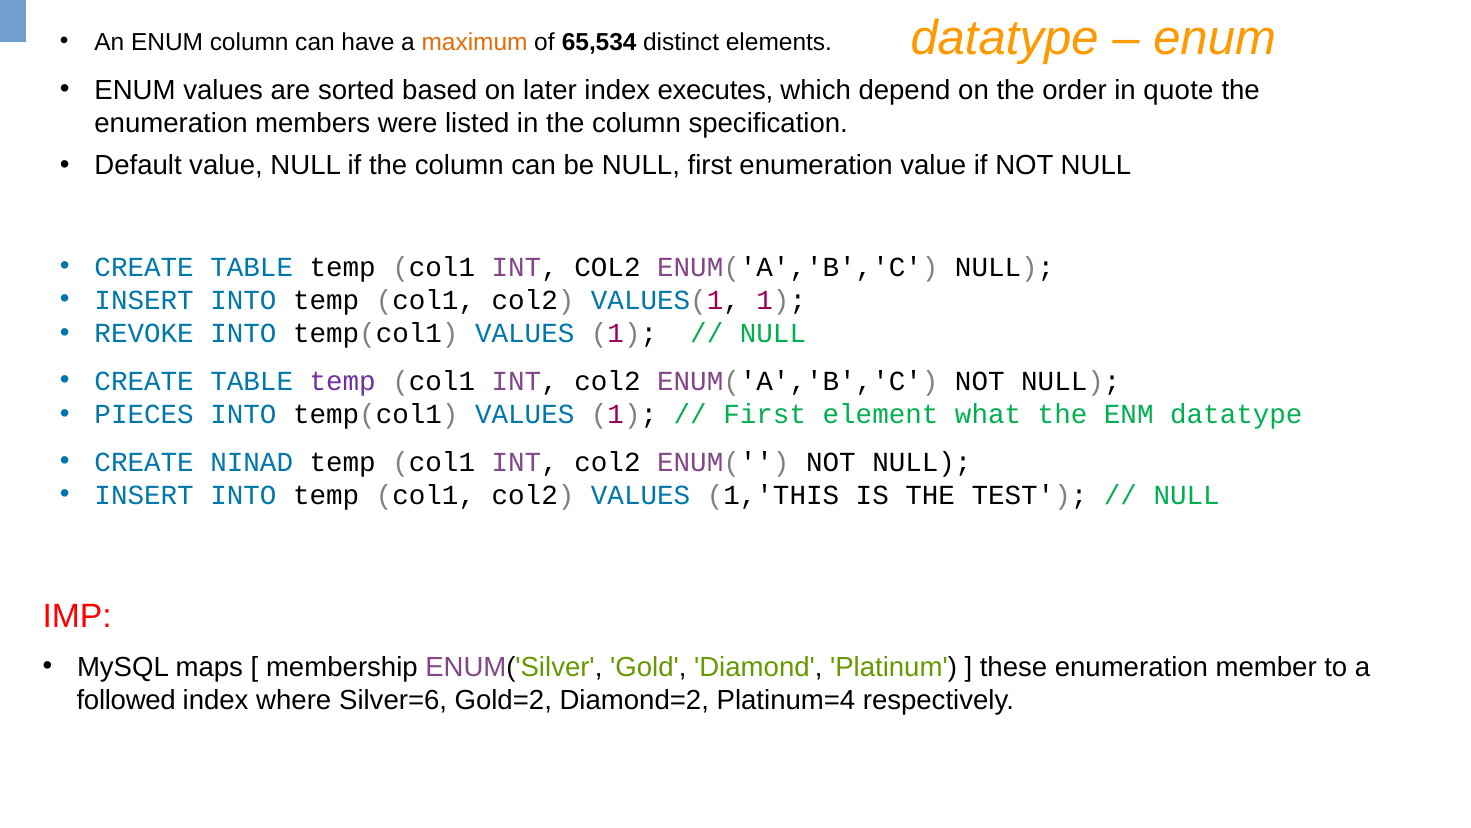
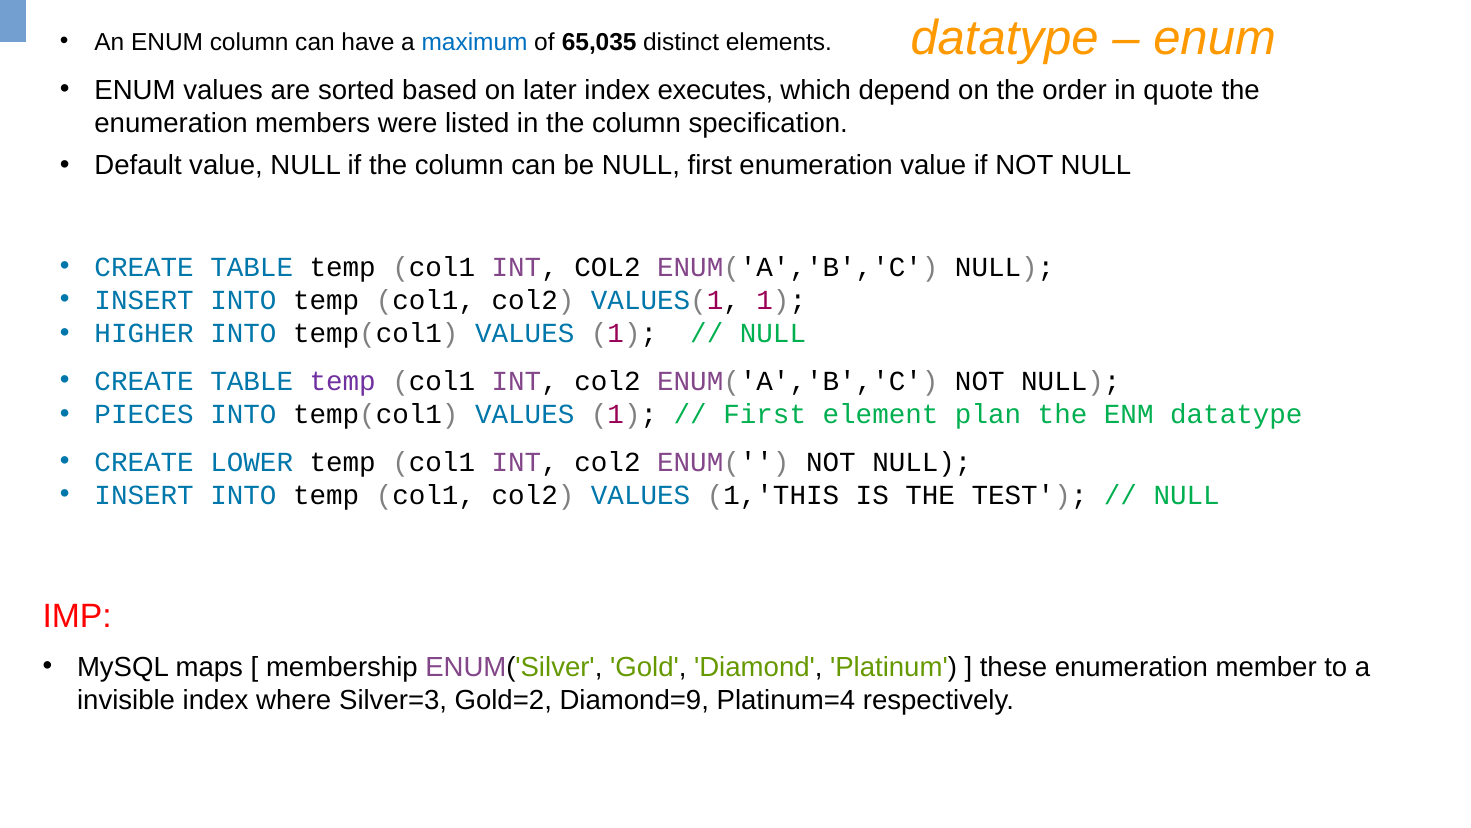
maximum colour: orange -> blue (475, 42)
65,534: 65,534 -> 65,035 (599, 42)
REVOKE: REVOKE -> HIGHER (144, 333)
what: what -> plan (988, 414)
NINAD: NINAD -> LOWER (252, 462)
followed: followed -> invisible (126, 700)
Silver=6: Silver=6 -> Silver=3 (393, 700)
Diamond=2: Diamond=2 -> Diamond=9 (634, 700)
